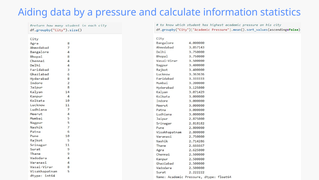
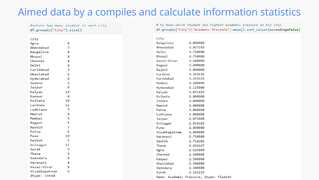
Aiding: Aiding -> Aimed (33, 12)
pressure: pressure -> compiles (116, 12)
